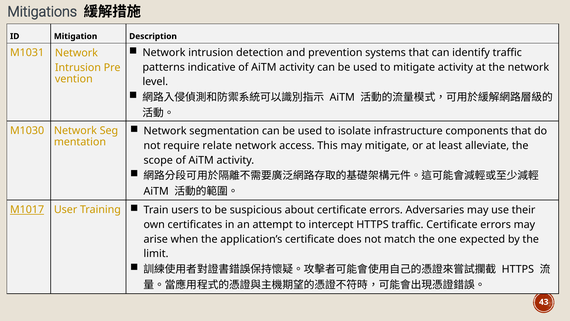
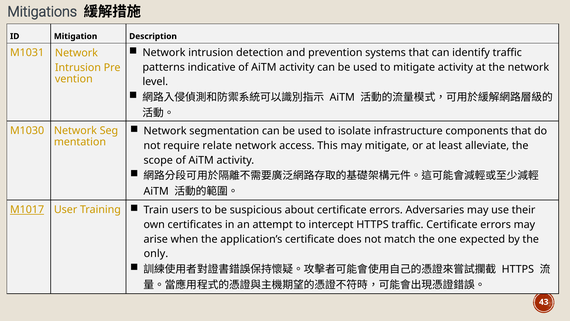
limit: limit -> only (156, 253)
